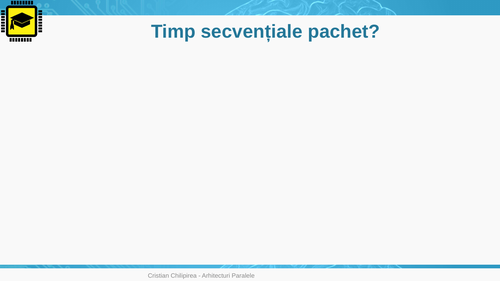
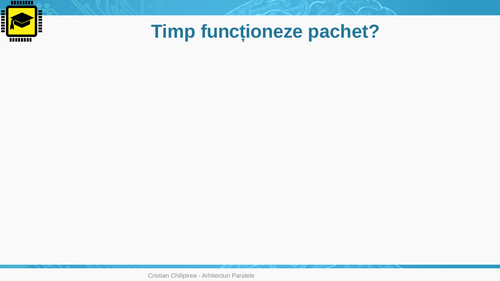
secvențiale: secvențiale -> funcționeze (252, 32)
